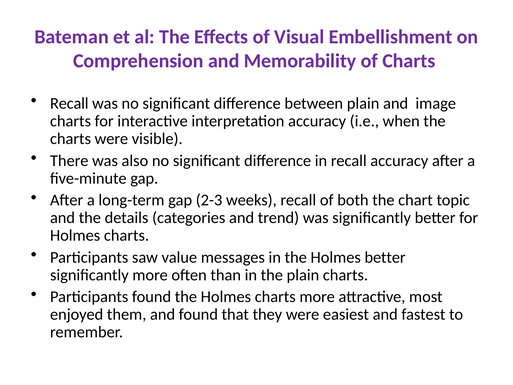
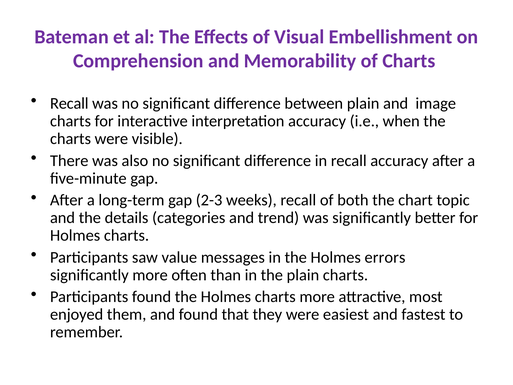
Holmes better: better -> errors (385, 257)
